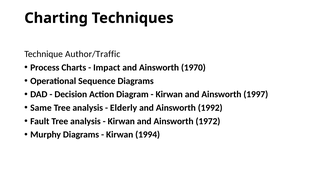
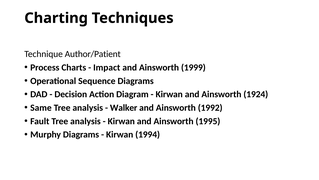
Author/Traffic: Author/Traffic -> Author/Patient (93, 54)
1970: 1970 -> 1999 (193, 67)
1997: 1997 -> 1924 (256, 94)
Elderly: Elderly -> Walker (124, 107)
1972: 1972 -> 1995 (208, 121)
